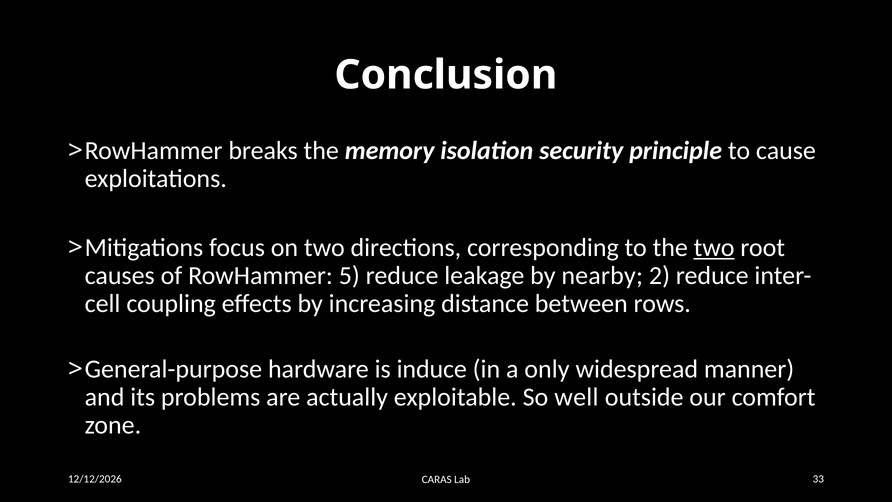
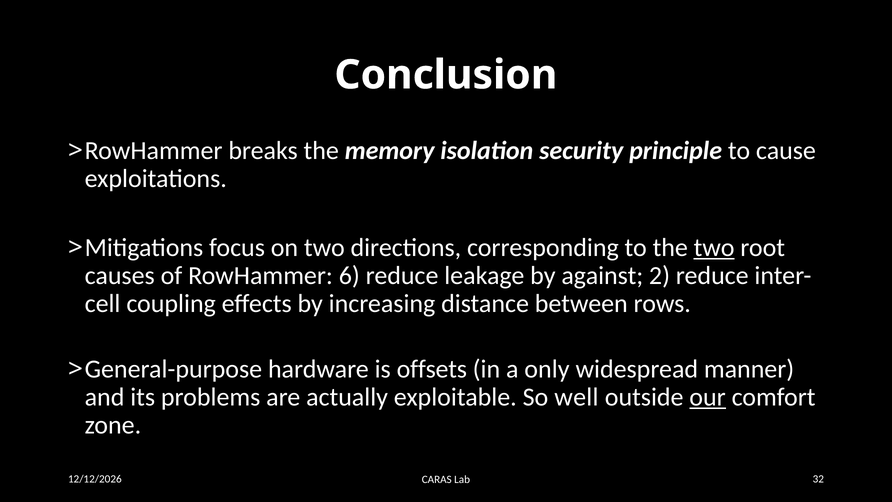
5: 5 -> 6 (349, 275)
nearby: nearby -> against (602, 275)
induce: induce -> offsets (432, 369)
our underline: none -> present (708, 397)
33: 33 -> 32 (818, 479)
